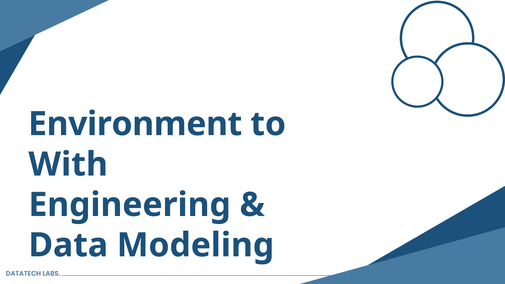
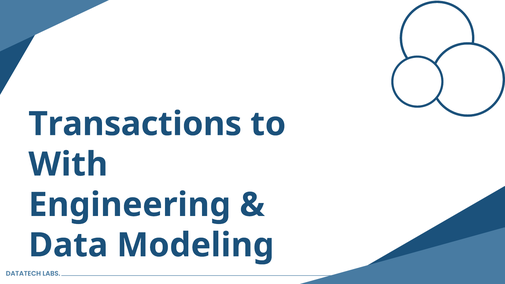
Environment: Environment -> Transactions (135, 124)
